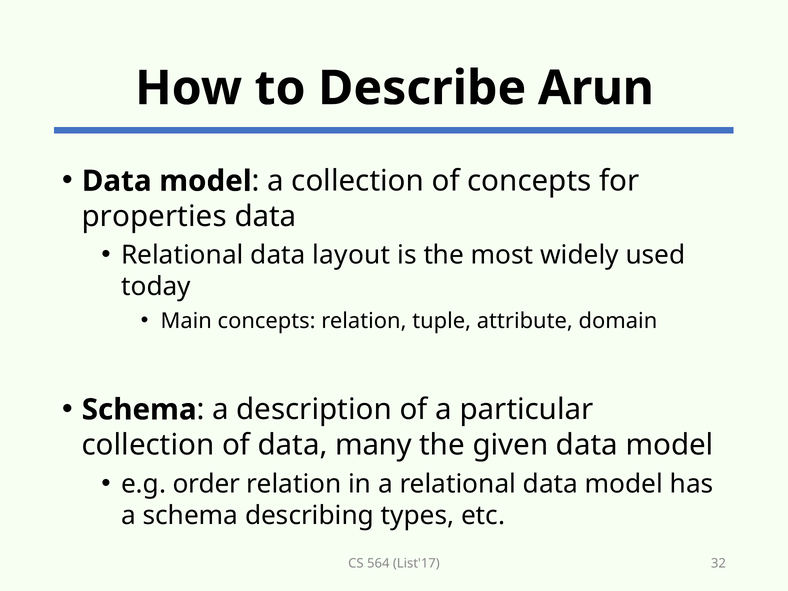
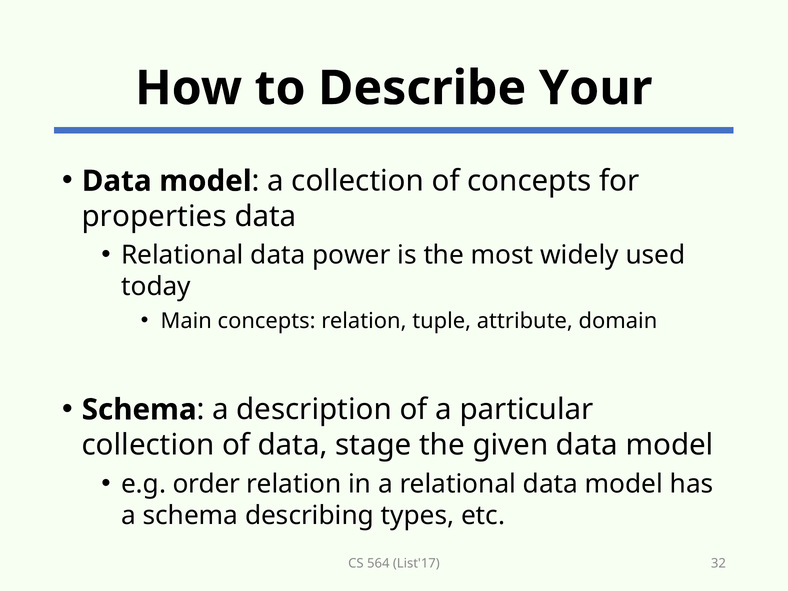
Arun: Arun -> Your (596, 88)
layout: layout -> power (351, 255)
many: many -> stage (373, 445)
